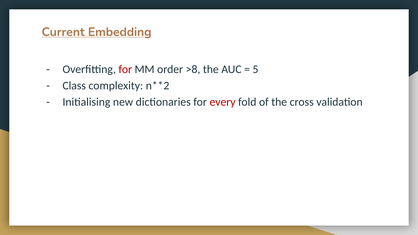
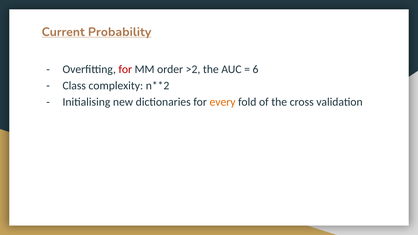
Embedding: Embedding -> Probability (120, 32)
>8: >8 -> >2 (193, 70)
5: 5 -> 6 (255, 70)
every colour: red -> orange (223, 102)
